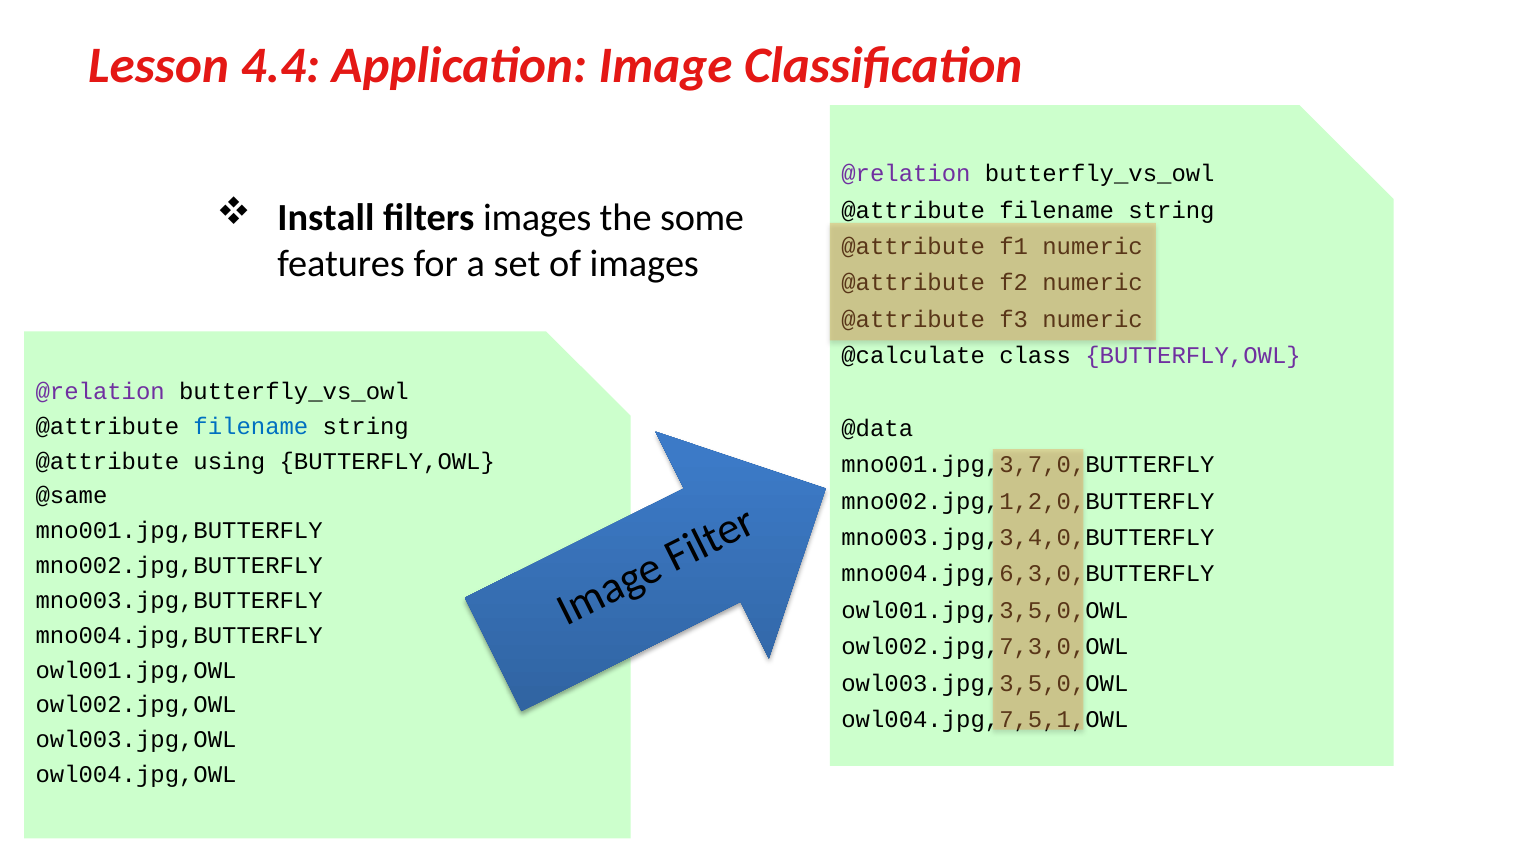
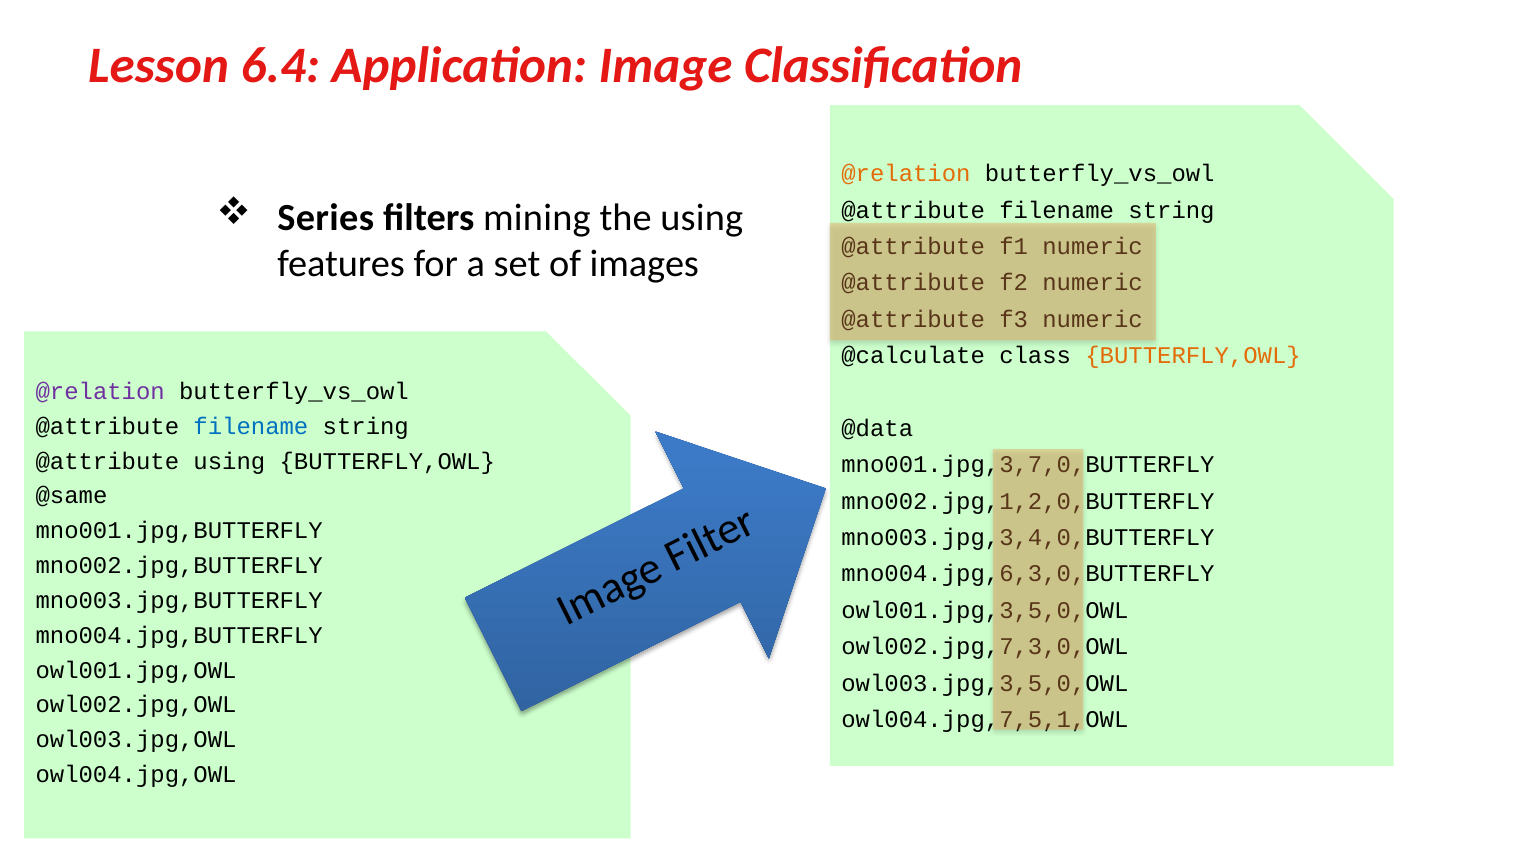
4.4: 4.4 -> 6.4 (280, 65)
@relation colour: purple -> orange (906, 174)
Install: Install -> Series (326, 218)
filters images: images -> mining (537, 218)
the some: some -> using (702, 218)
BUTTERFLY,OWL colour: purple -> orange (1193, 356)
